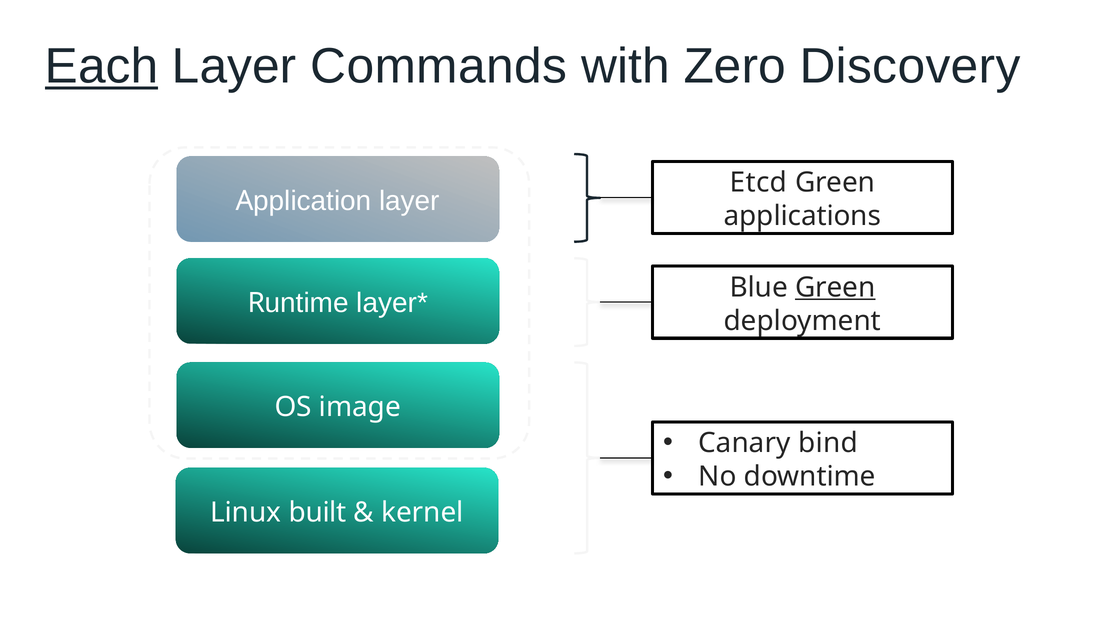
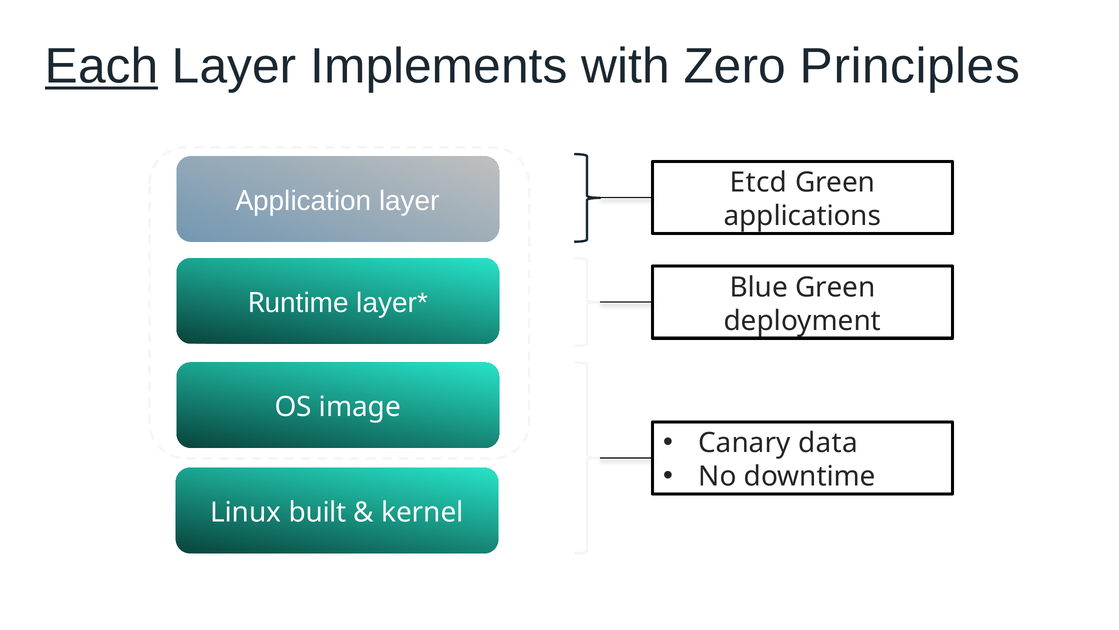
Commands: Commands -> Implements (439, 66)
Discovery: Discovery -> Principles (910, 66)
Green underline: present -> none (835, 287)
bind: bind -> data (828, 443)
